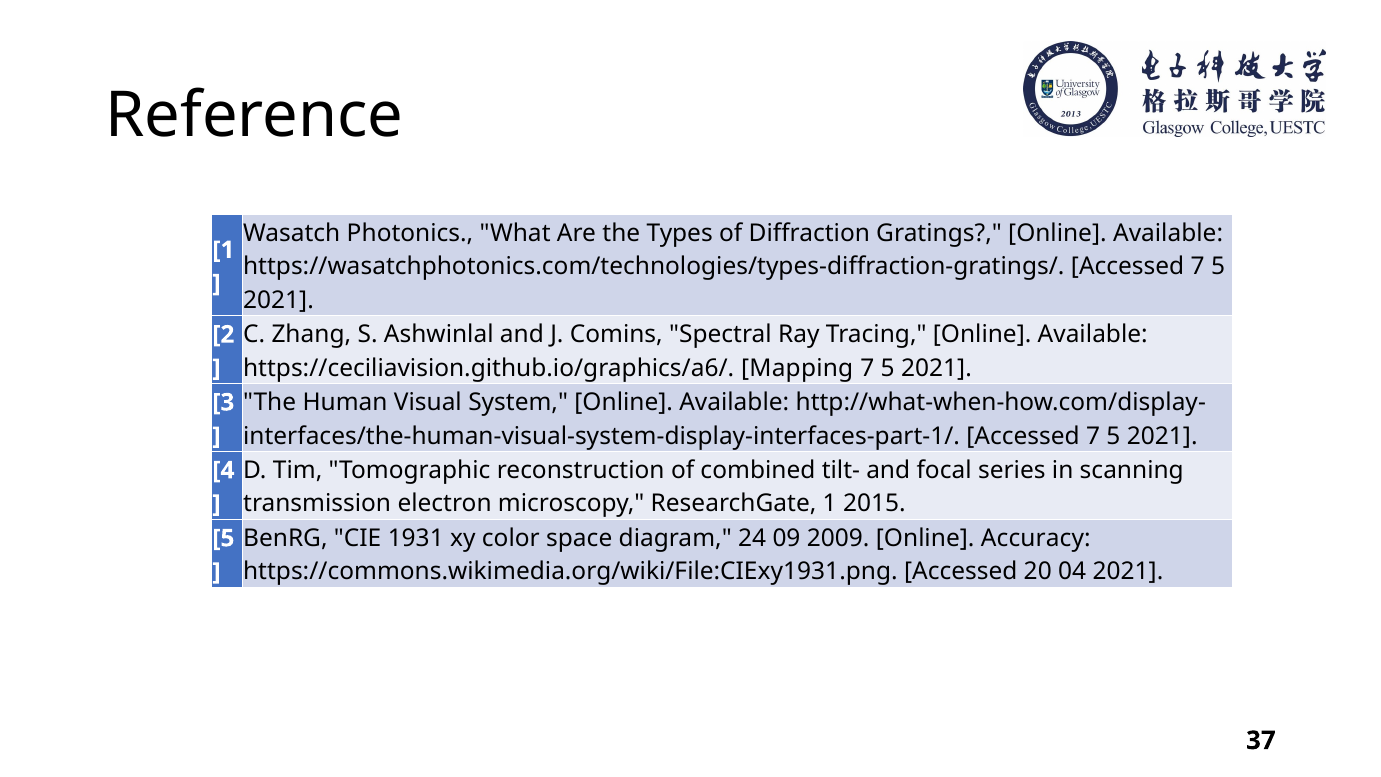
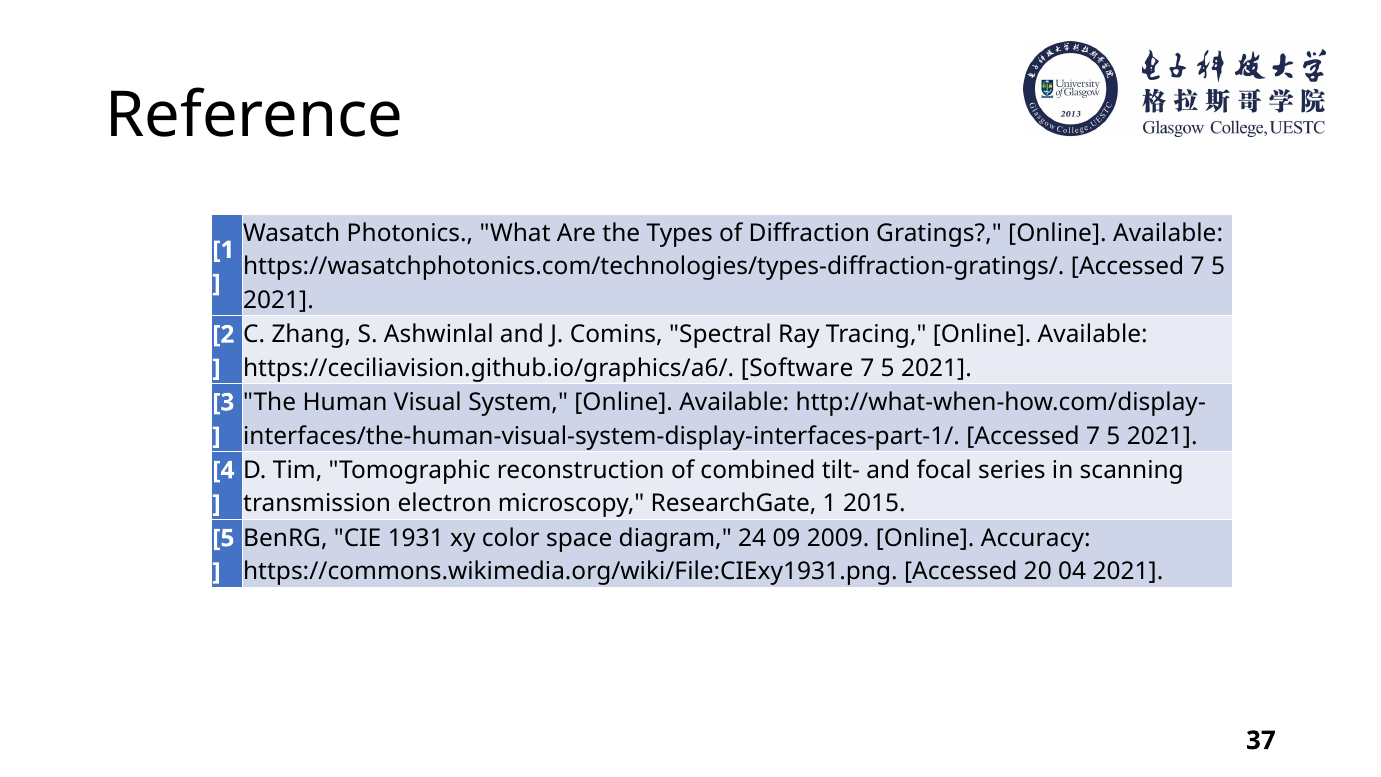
Mapping: Mapping -> Software (797, 368)
